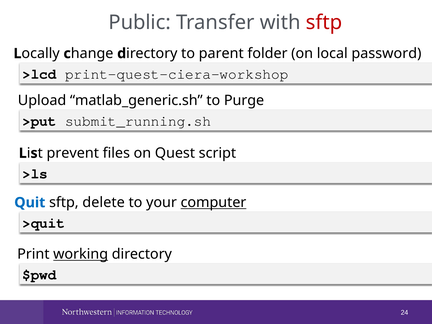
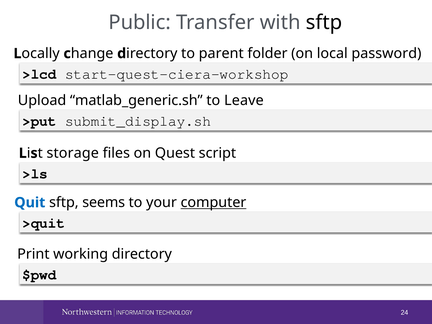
sftp colour: red -> black (324, 22)
print-quest-ciera-workshop: print-quest-ciera-workshop -> start-quest-ciera-workshop (177, 74)
Purge: Purge -> Leave (244, 101)
submit_running.sh: submit_running.sh -> submit_display.sh (138, 121)
prevent: prevent -> storage (73, 153)
delete: delete -> seems (104, 203)
working underline: present -> none (81, 254)
